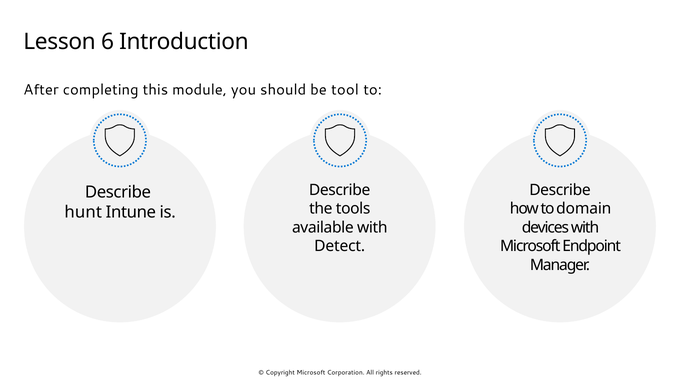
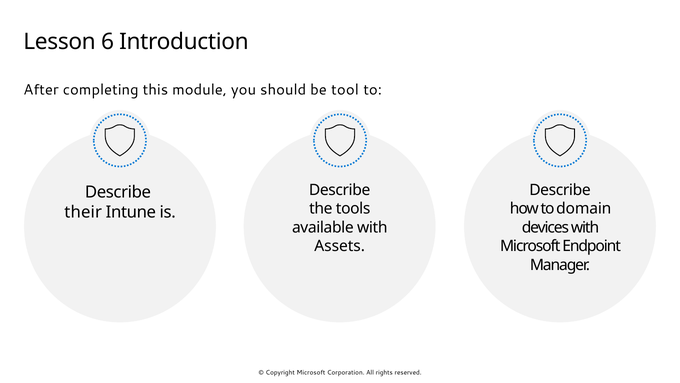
hunt: hunt -> their (83, 212)
Detect: Detect -> Assets (340, 246)
